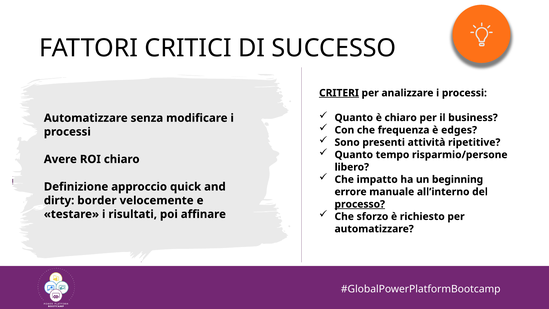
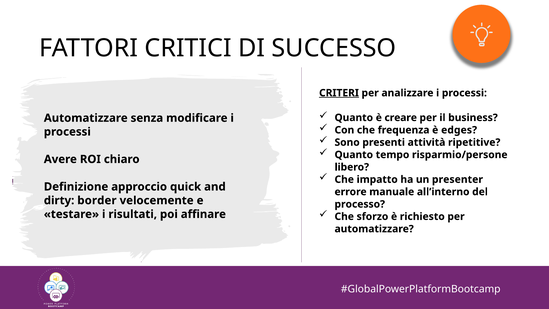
è chiaro: chiaro -> creare (401, 118)
beginning: beginning -> presenter (457, 179)
processo underline: present -> none (360, 204)
